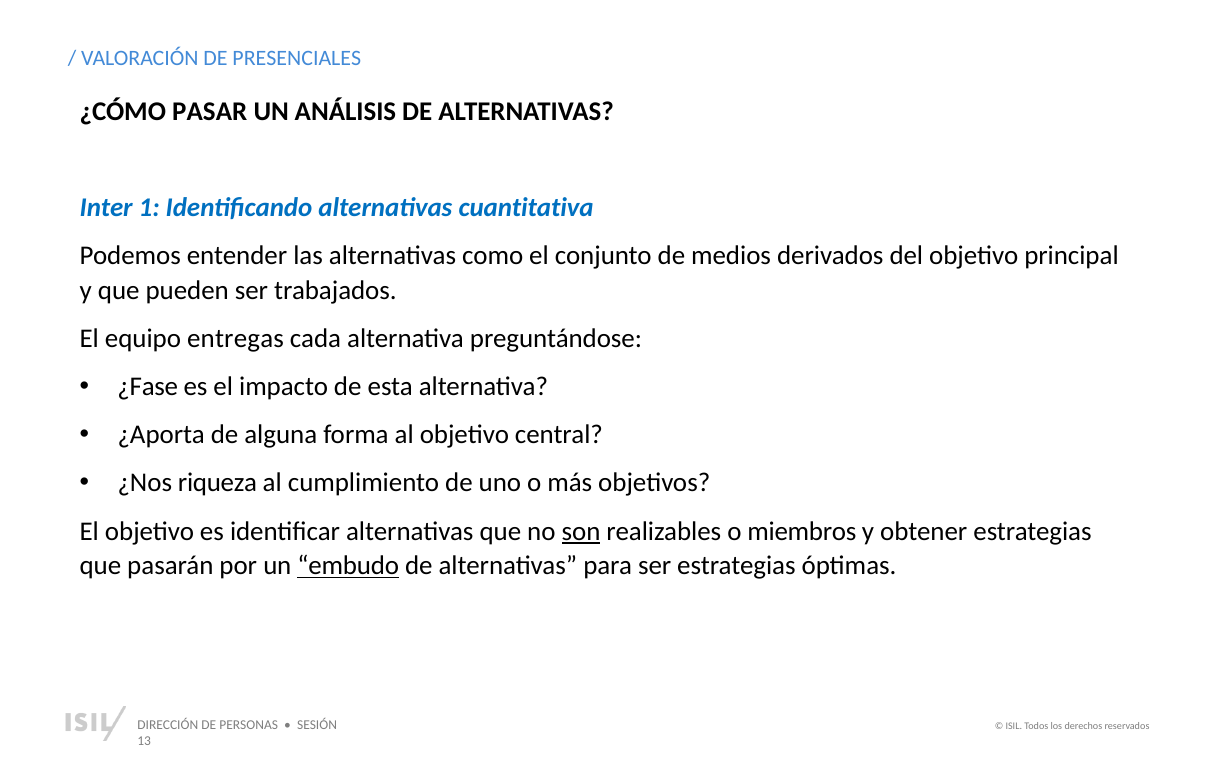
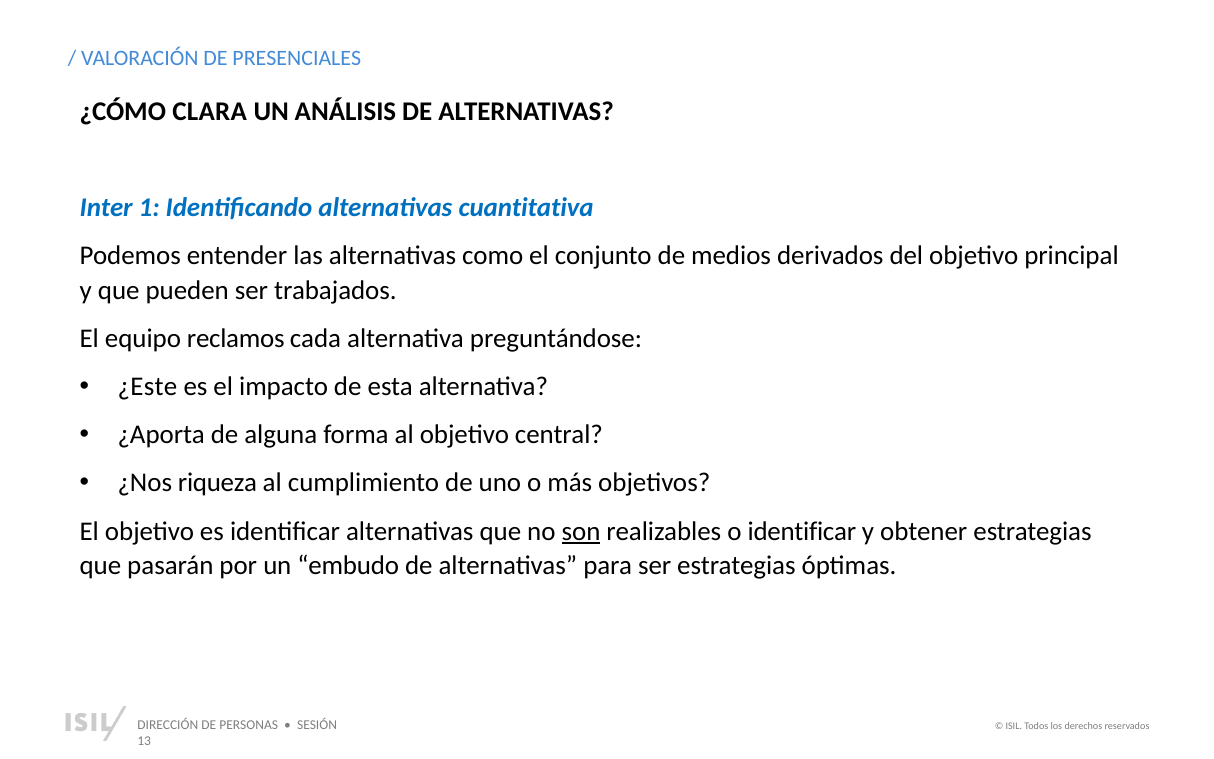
PASAR: PASAR -> CLARA (210, 112)
entregas: entregas -> reclamos (236, 339)
¿Fase: ¿Fase -> ¿Este (147, 387)
o miembros: miembros -> identificar (802, 531)
embudo underline: present -> none (348, 566)
